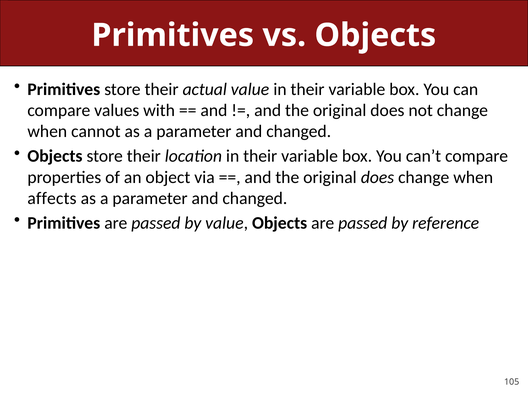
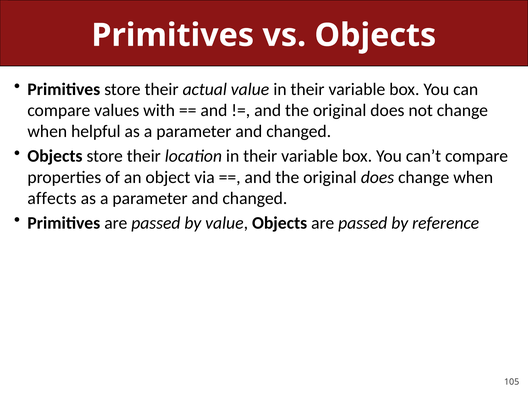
cannot: cannot -> helpful (96, 131)
